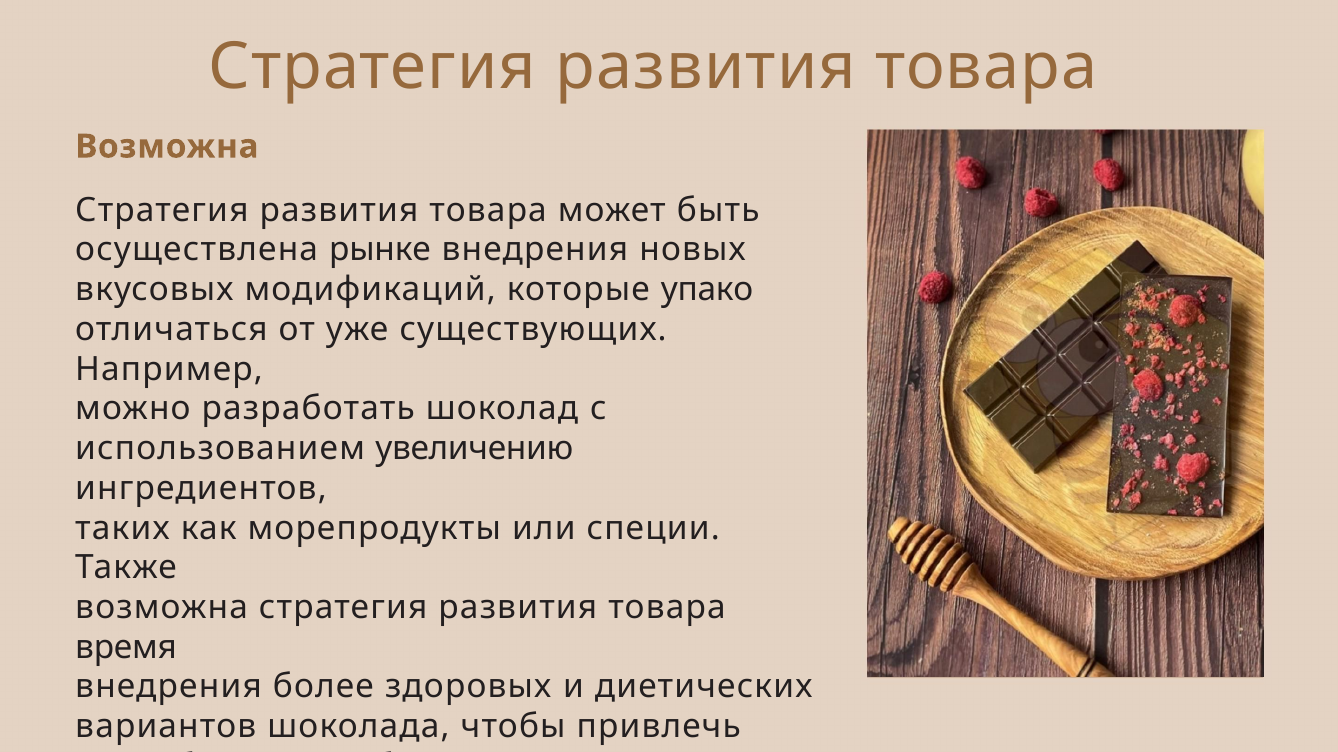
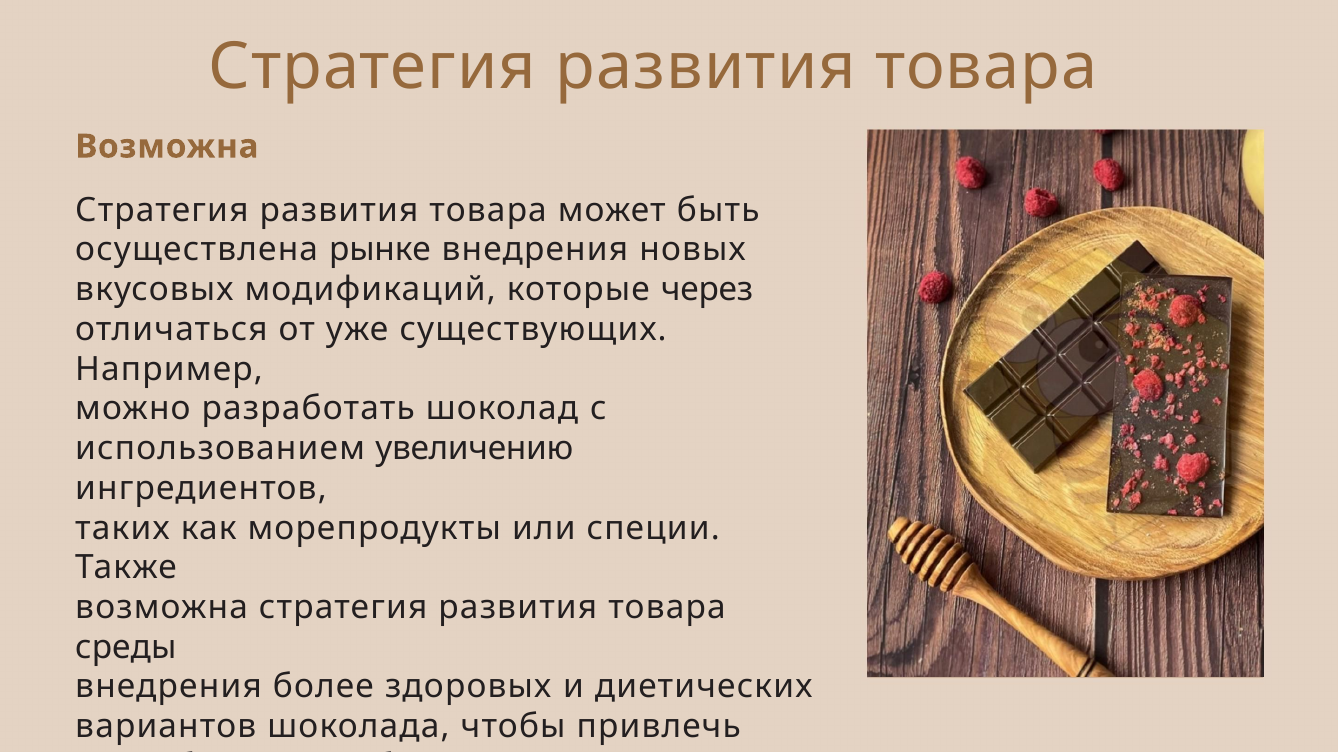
упако: упако -> через (707, 289)
время: время -> среды (126, 647)
